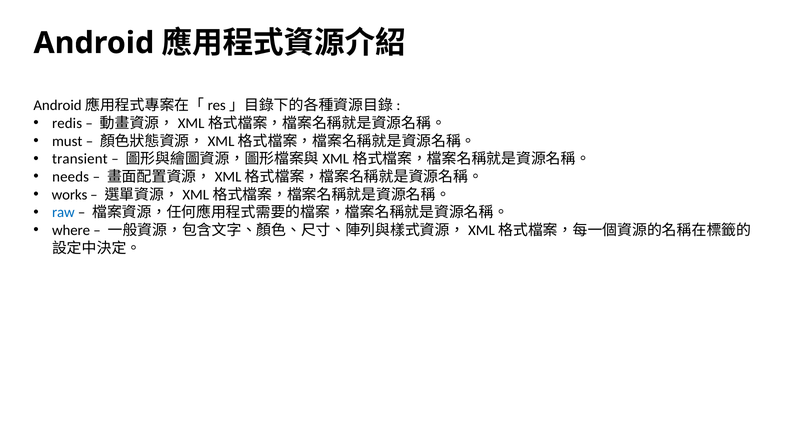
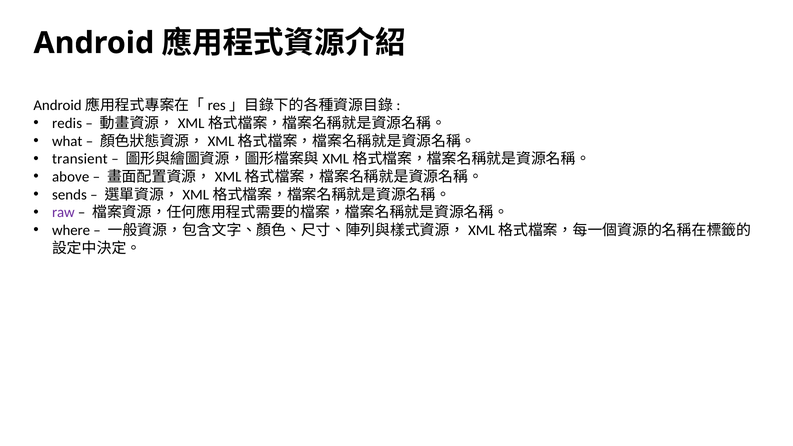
must: must -> what (67, 141)
needs: needs -> above (71, 177)
works: works -> sends (69, 195)
raw colour: blue -> purple (63, 213)
